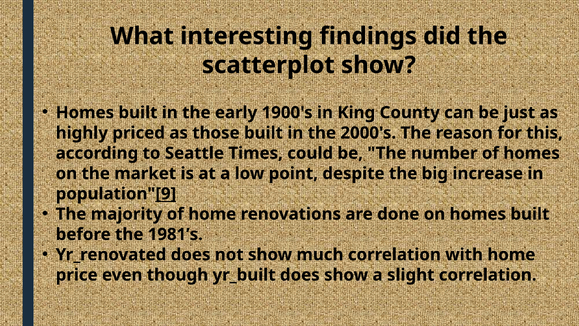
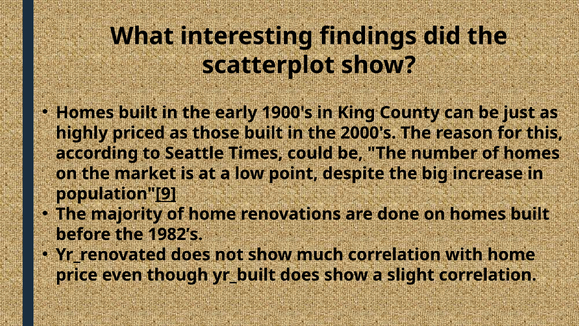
1981’s: 1981’s -> 1982’s (175, 234)
